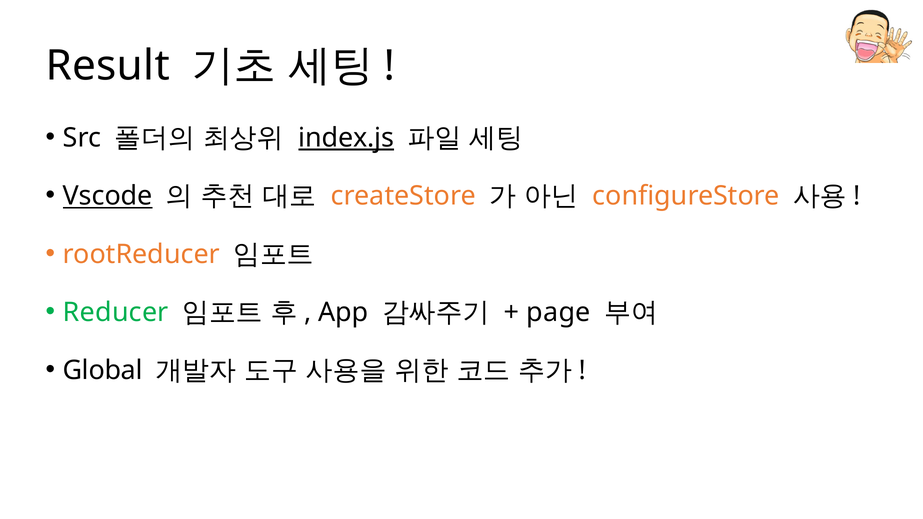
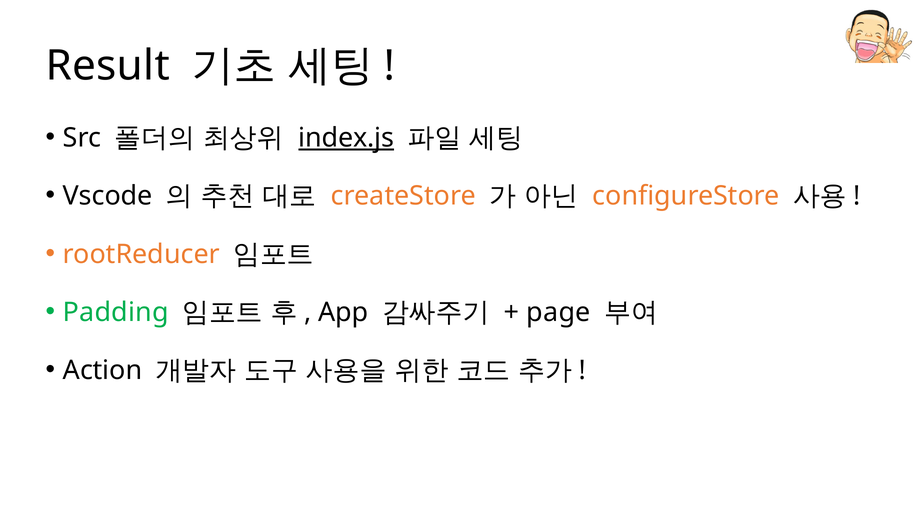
Vscode underline: present -> none (108, 196)
Reducer: Reducer -> Padding (116, 312)
Global: Global -> Action (103, 370)
